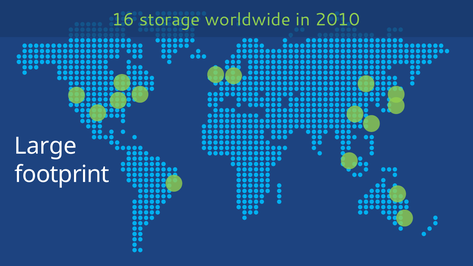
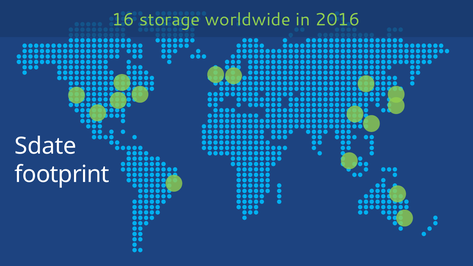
2010: 2010 -> 2016 (338, 20)
Large: Large -> Sdate (46, 146)
